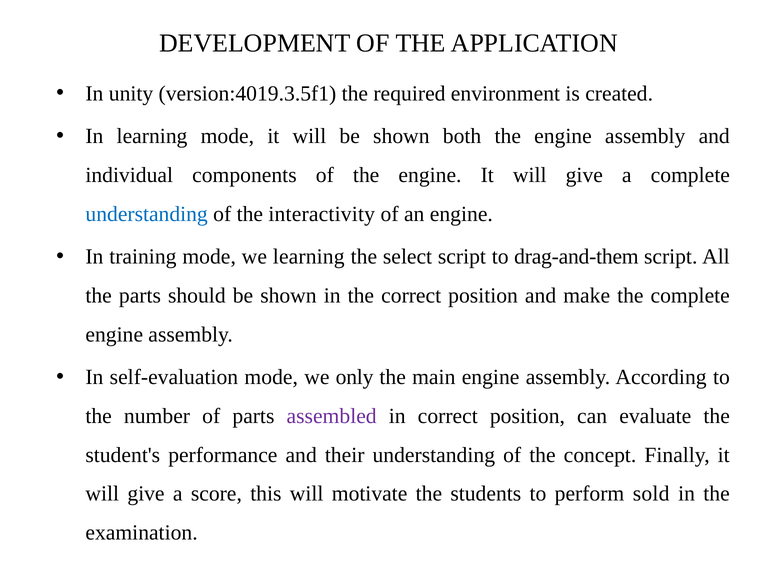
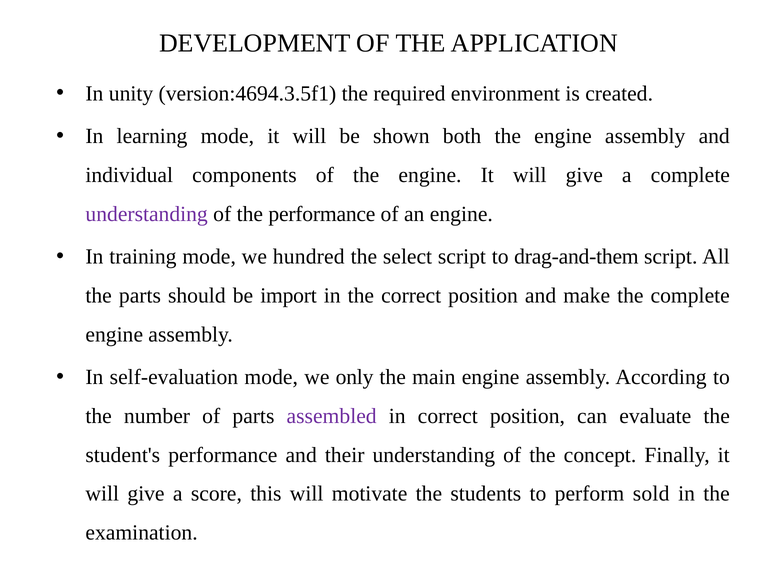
version:4019.3.5f1: version:4019.3.5f1 -> version:4694.3.5f1 (247, 93)
understanding colour: blue -> purple (147, 214)
the interactivity: interactivity -> performance (322, 214)
we learning: learning -> hundred (309, 257)
should be shown: shown -> import (289, 296)
